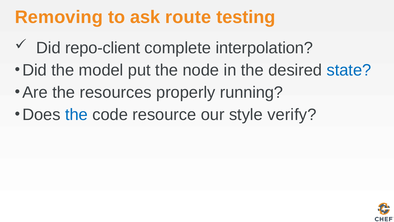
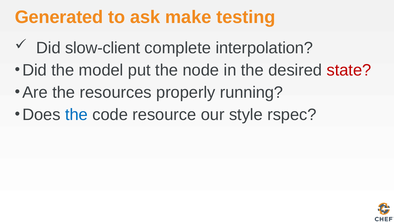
Removing: Removing -> Generated (59, 17)
route: route -> make (188, 17)
repo-client: repo-client -> slow-client (103, 48)
state colour: blue -> red (349, 70)
verify: verify -> rspec (292, 114)
